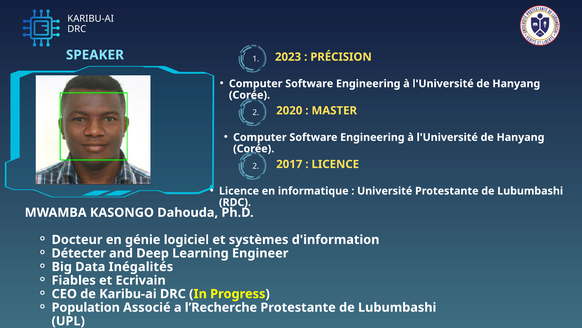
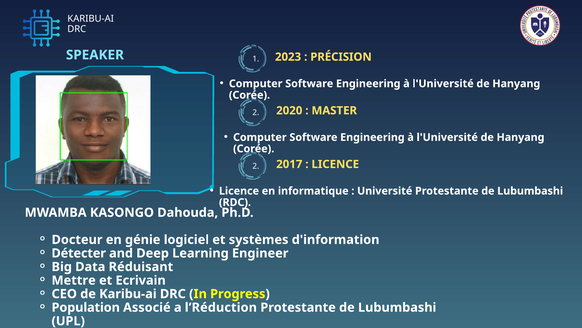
Inégalités: Inégalités -> Réduisant (141, 266)
Fiables: Fiables -> Mettre (74, 280)
l’Recherche: l’Recherche -> l’Réduction (221, 307)
